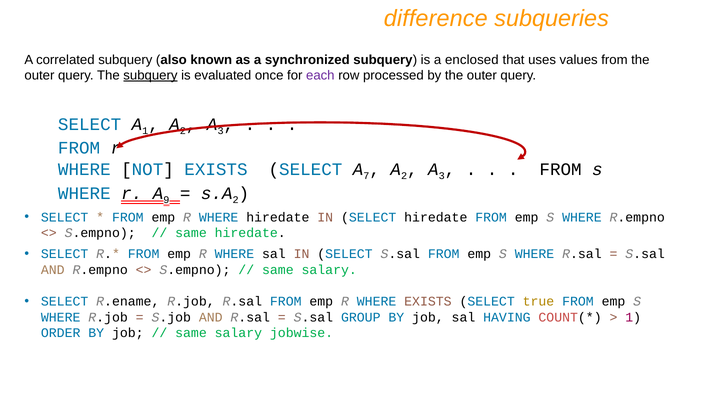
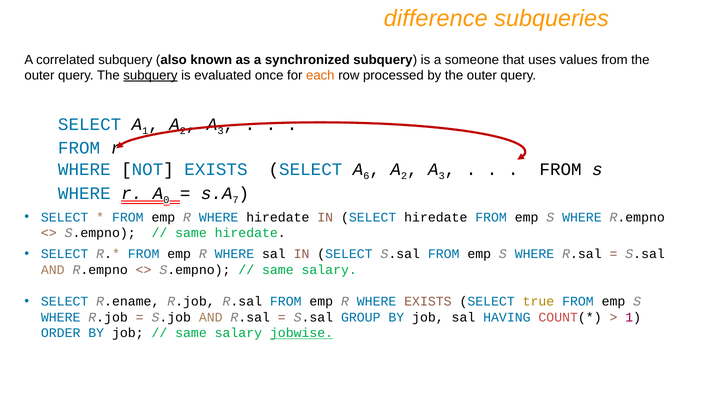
enclosed: enclosed -> someone (472, 60)
each colour: purple -> orange (320, 75)
7: 7 -> 6 (366, 176)
9: 9 -> 0 (166, 200)
2: 2 -> 7 (236, 200)
jobwise underline: none -> present (302, 333)
